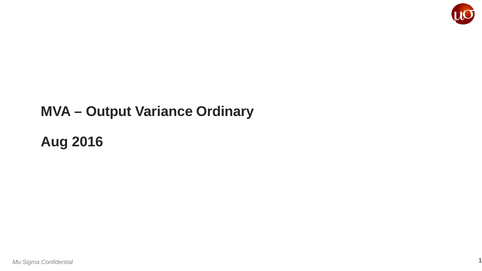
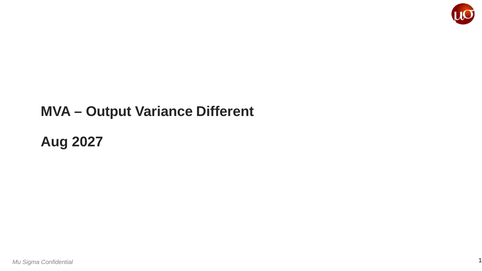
Ordinary: Ordinary -> Different (225, 112)
2016: 2016 -> 2027 (87, 142)
